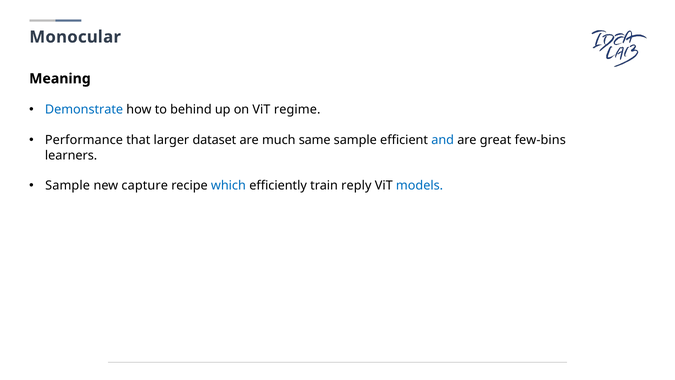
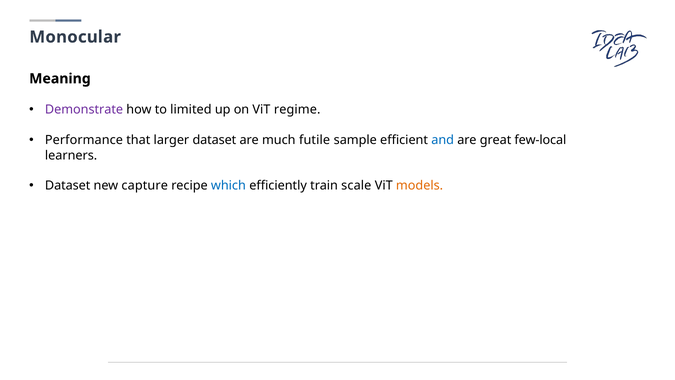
Demonstrate colour: blue -> purple (84, 110)
behind: behind -> limited (191, 110)
same: same -> futile (315, 140)
few-bins: few-bins -> few-local (540, 140)
Sample: Sample -> Dataset (68, 186)
reply: reply -> scale (356, 186)
models colour: blue -> orange (420, 186)
